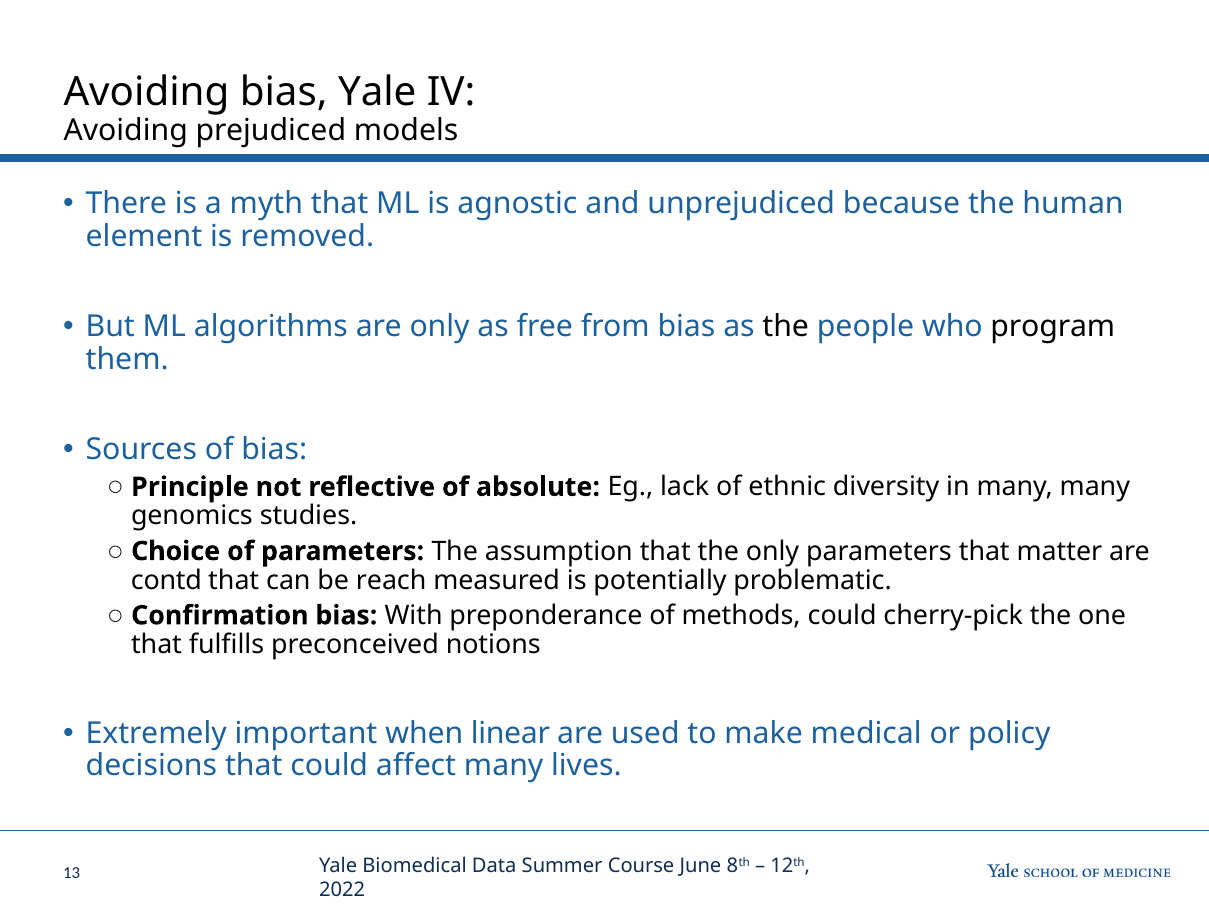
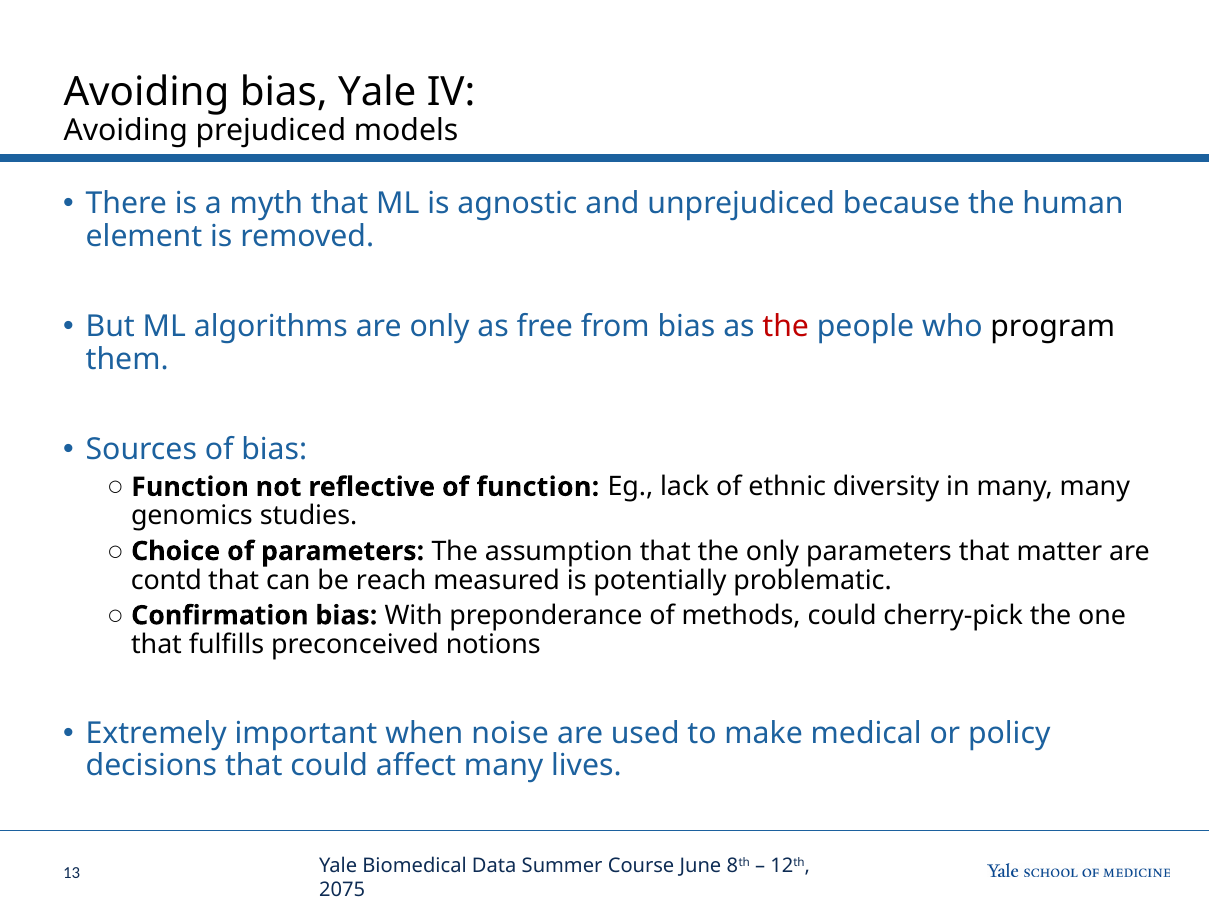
the colour: black -> red (786, 327)
Principle: Principle -> Function (190, 487)
of absolute: absolute -> function (538, 487)
linear: linear -> noise (510, 733)
2022: 2022 -> 2075 (342, 889)
